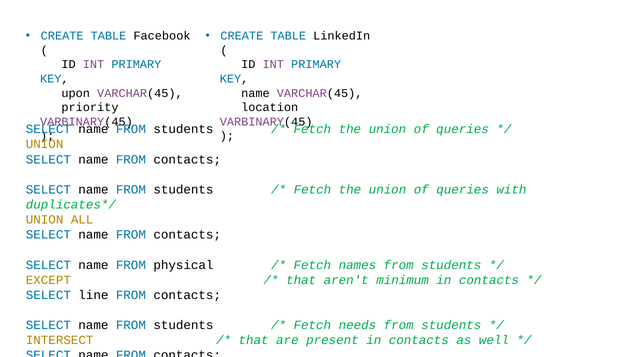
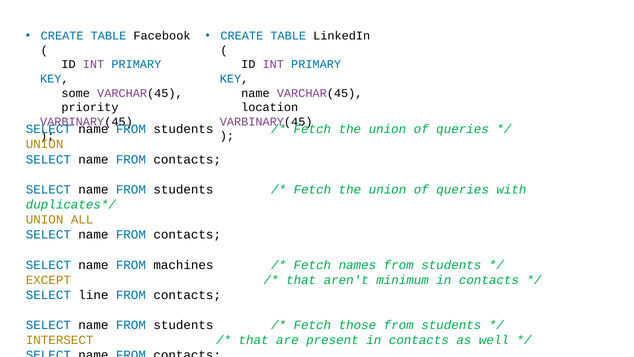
upon: upon -> some (76, 93)
physical: physical -> machines (183, 265)
needs: needs -> those (357, 325)
